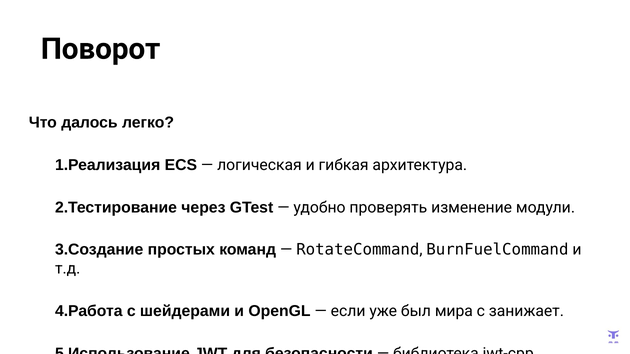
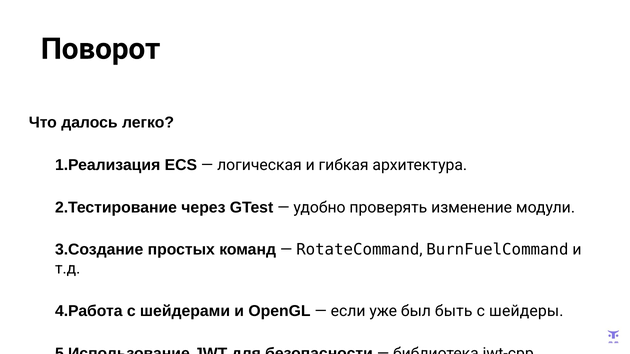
мира: мира -> быть (454, 311)
занижает: занижает -> шейдеры (526, 311)
